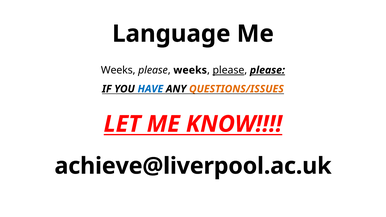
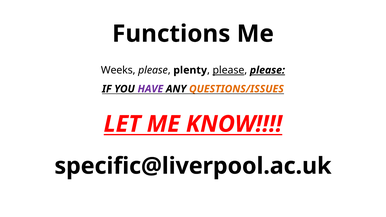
Language: Language -> Functions (171, 34)
please weeks: weeks -> plenty (190, 70)
HAVE colour: blue -> purple (150, 89)
achieve@liverpool.ac.uk: achieve@liverpool.ac.uk -> specific@liverpool.ac.uk (193, 166)
